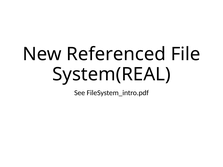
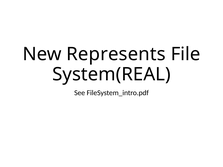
Referenced: Referenced -> Represents (116, 54)
